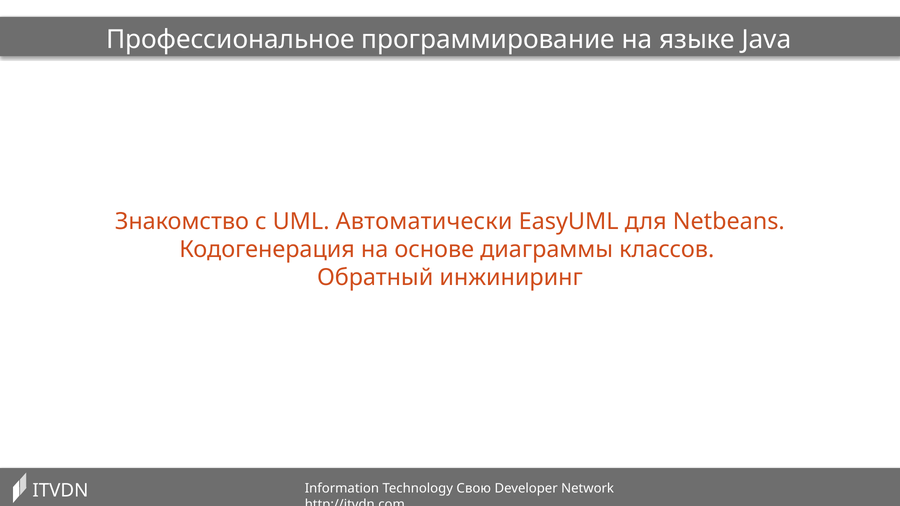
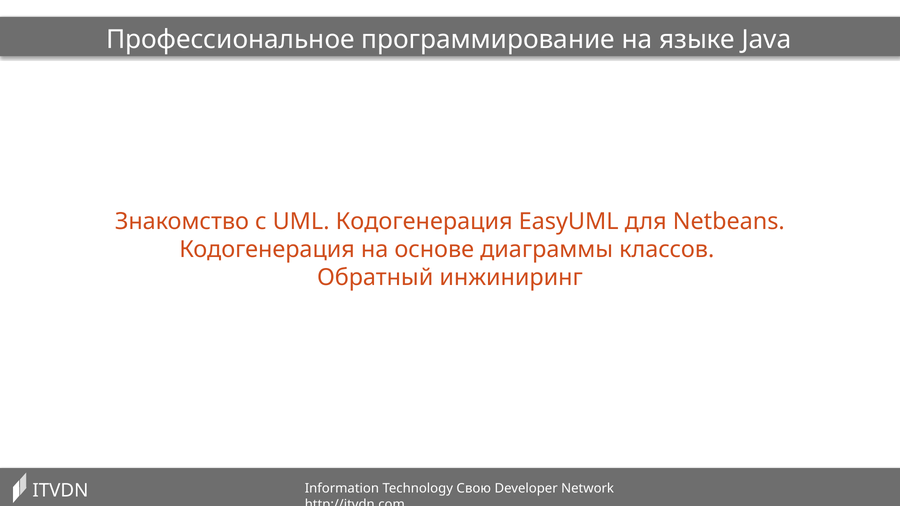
UML Автоматически: Автоматически -> Кодогенерация (424, 222)
